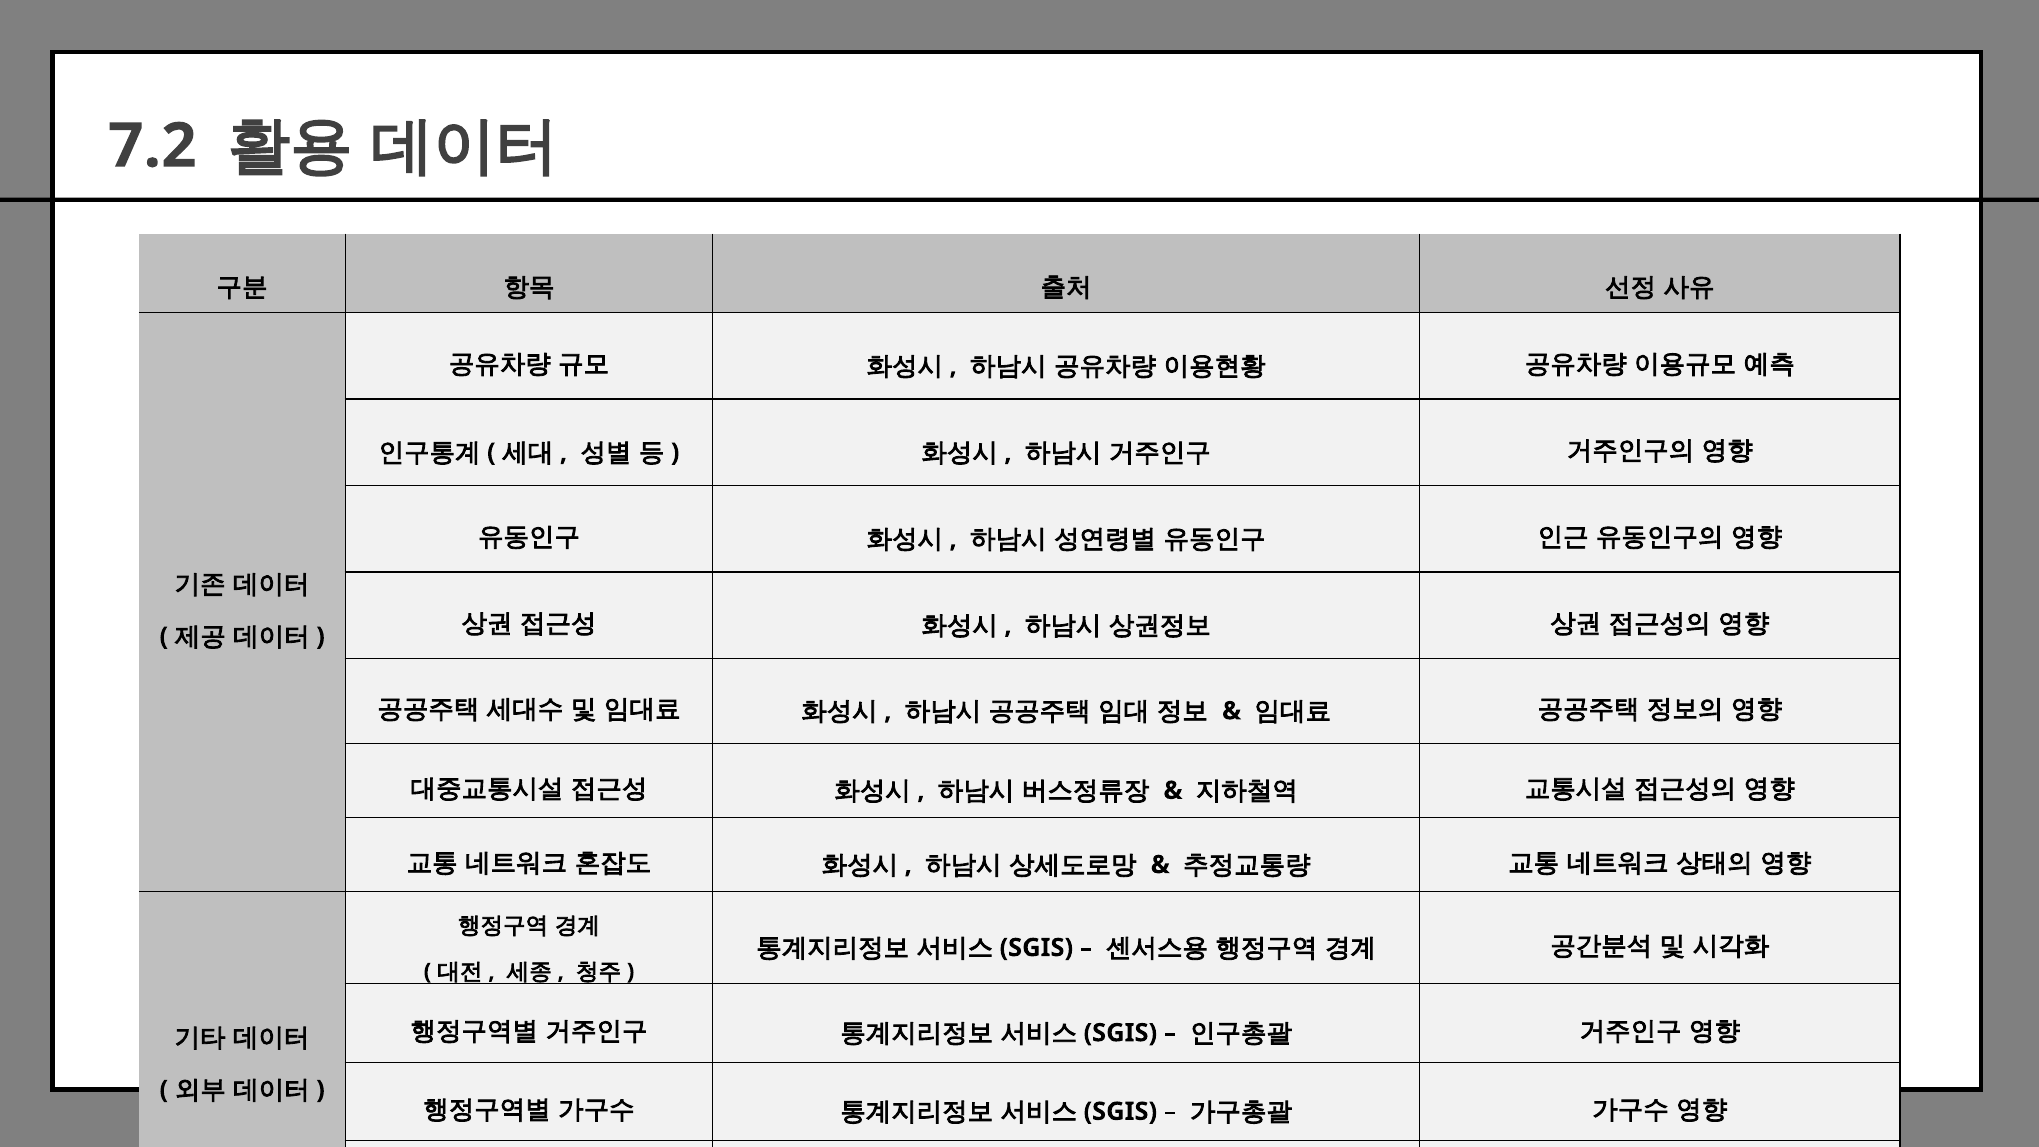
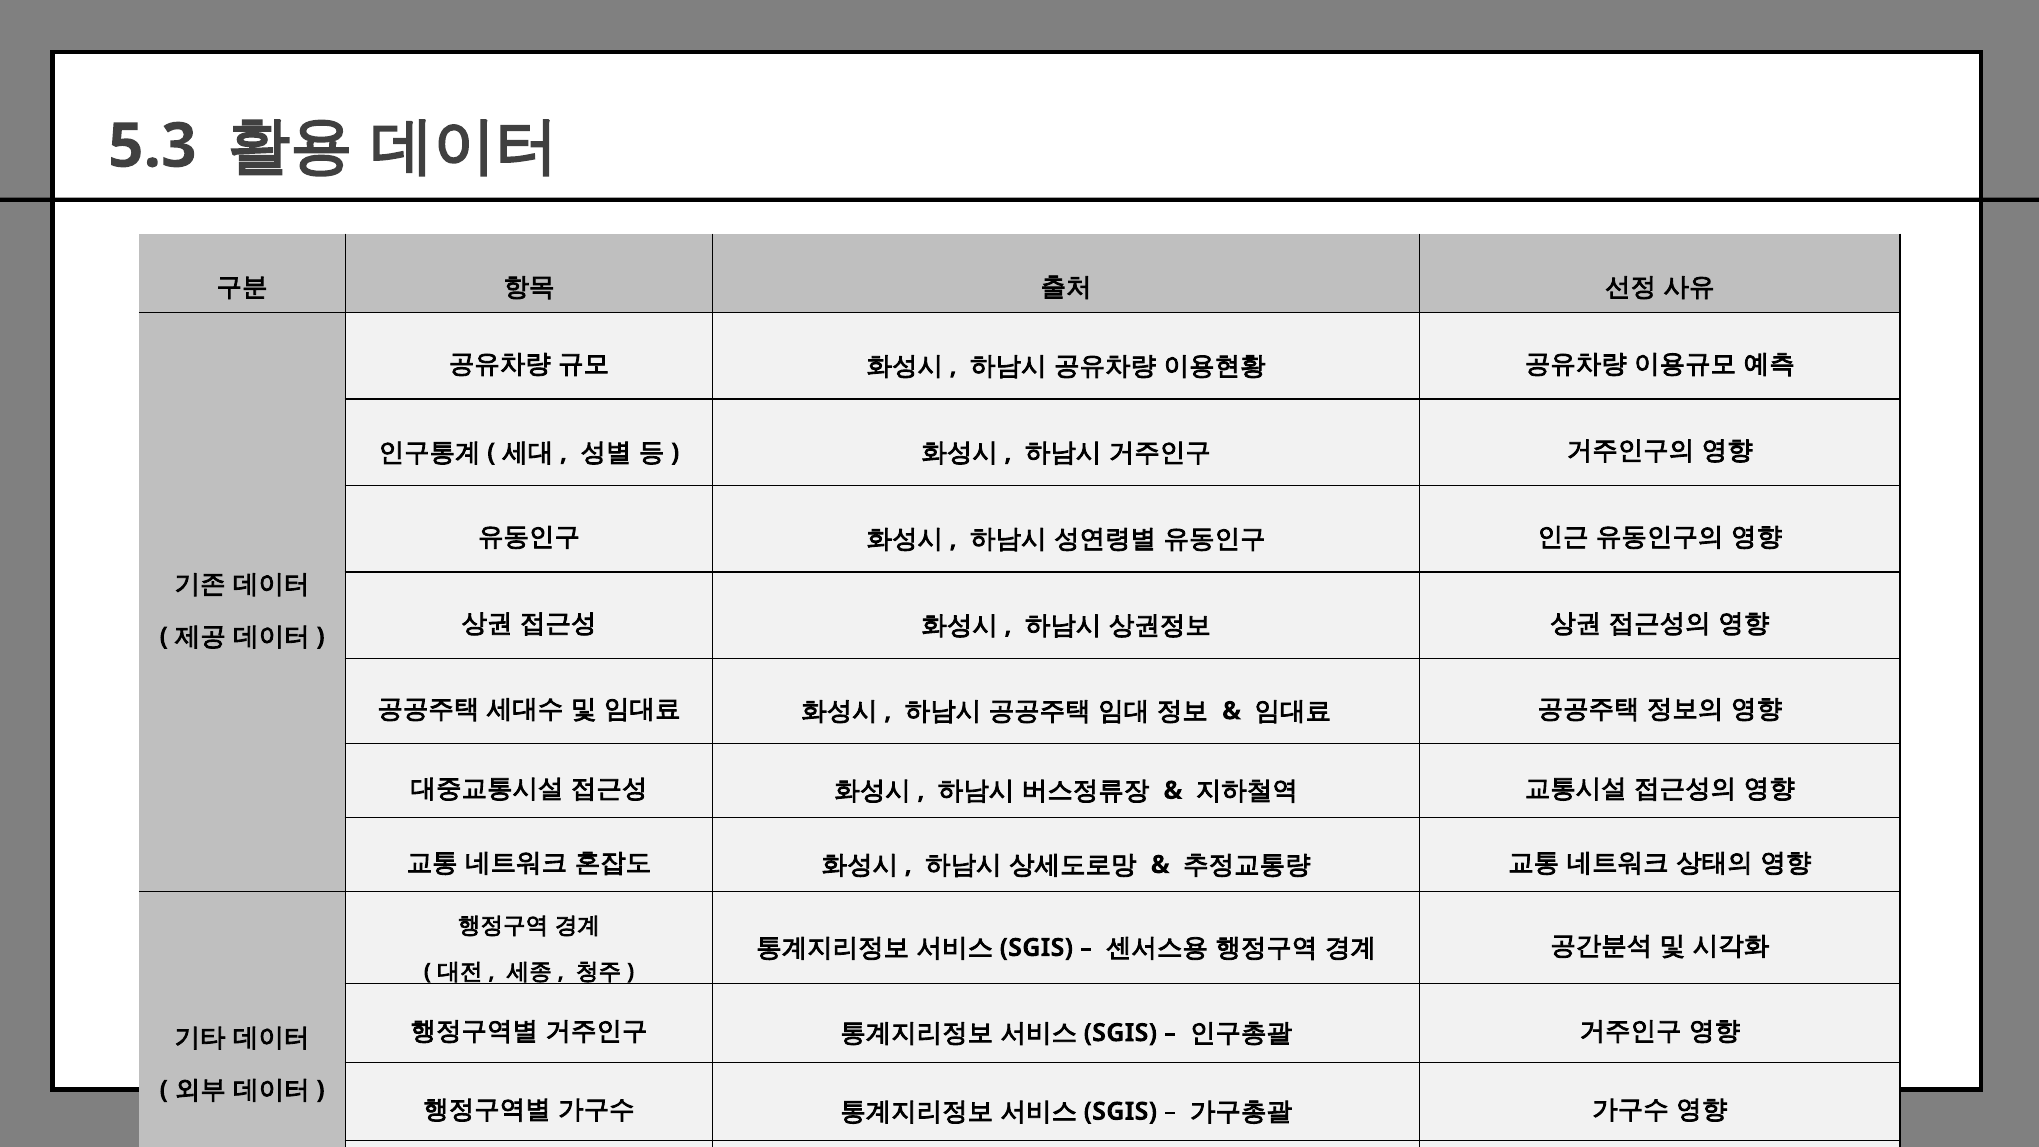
7.2: 7.2 -> 5.3 (152, 146)
